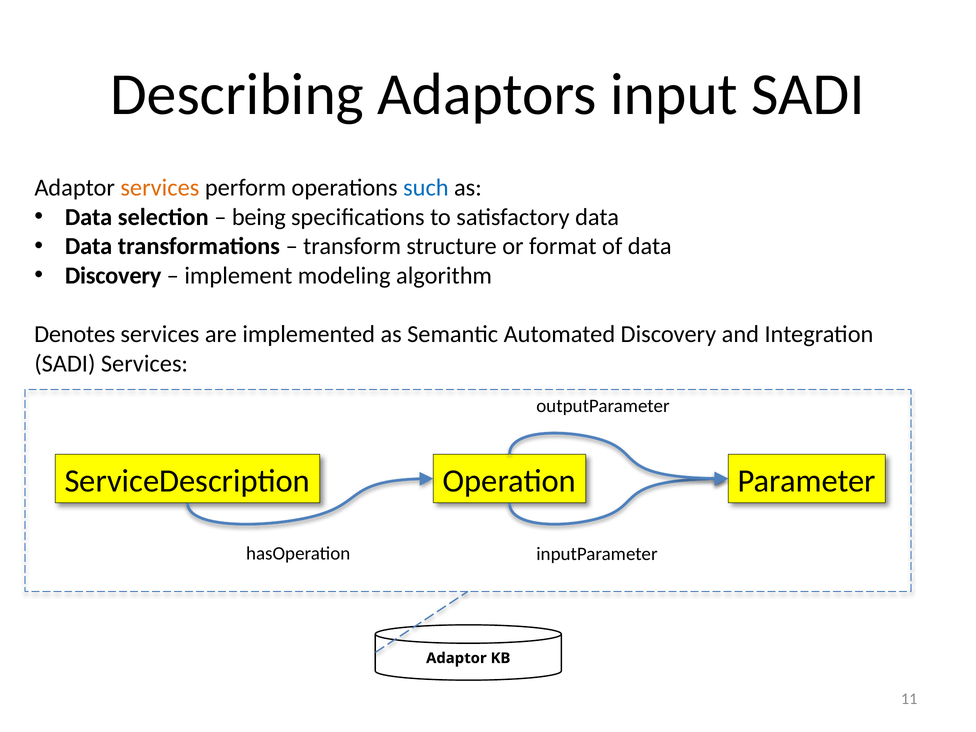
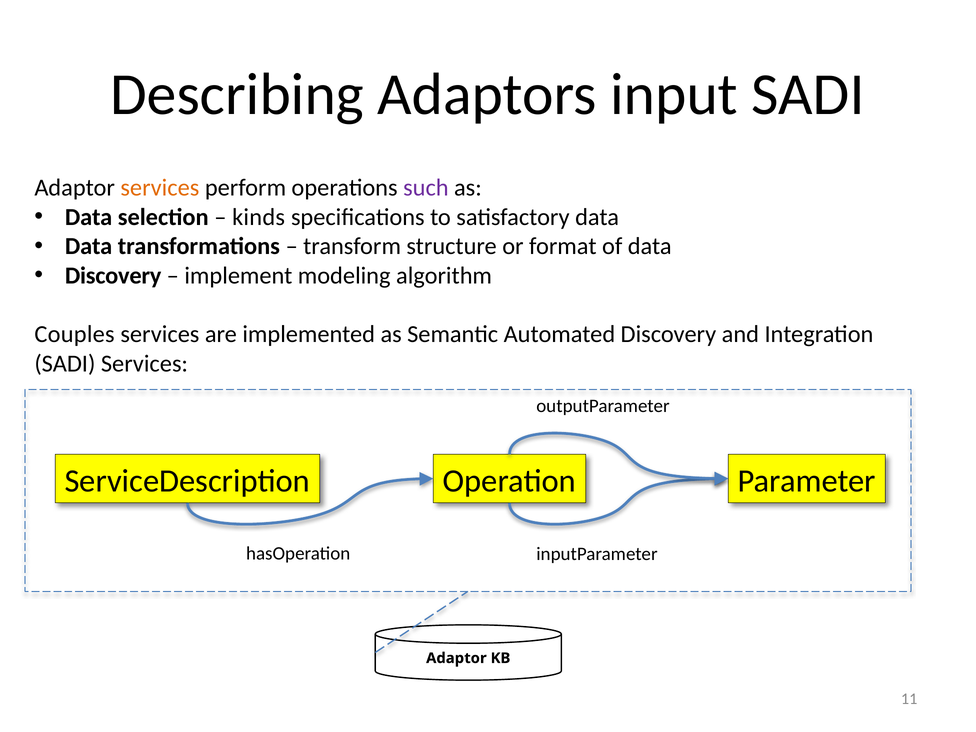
such colour: blue -> purple (426, 188)
being: being -> kinds (259, 217)
Denotes: Denotes -> Couples (75, 334)
